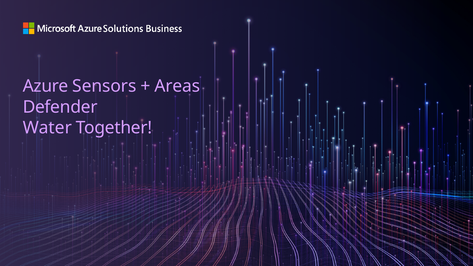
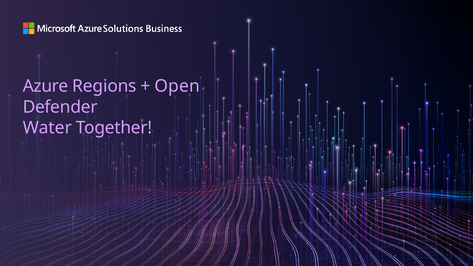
Sensors: Sensors -> Regions (104, 86)
Areas: Areas -> Open (177, 86)
